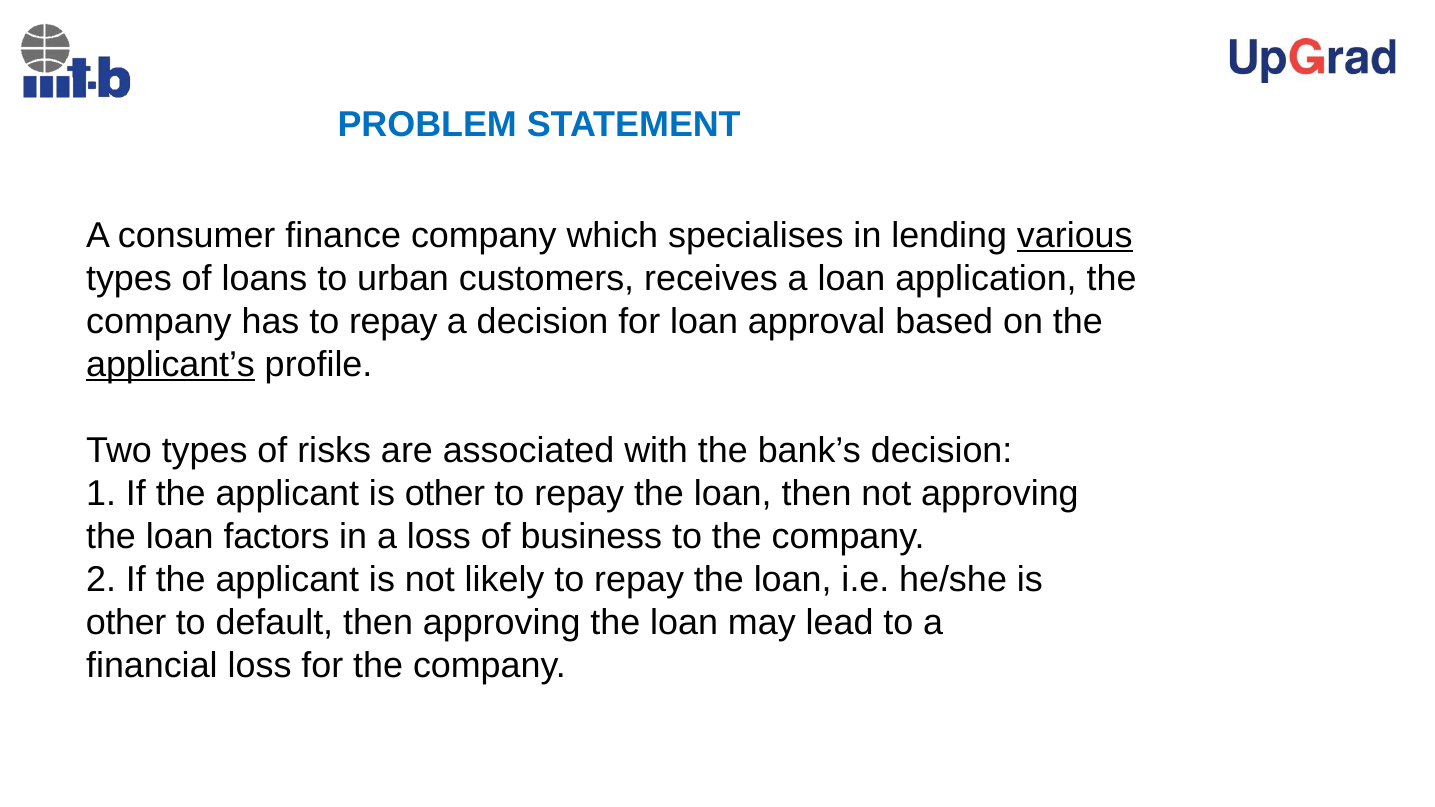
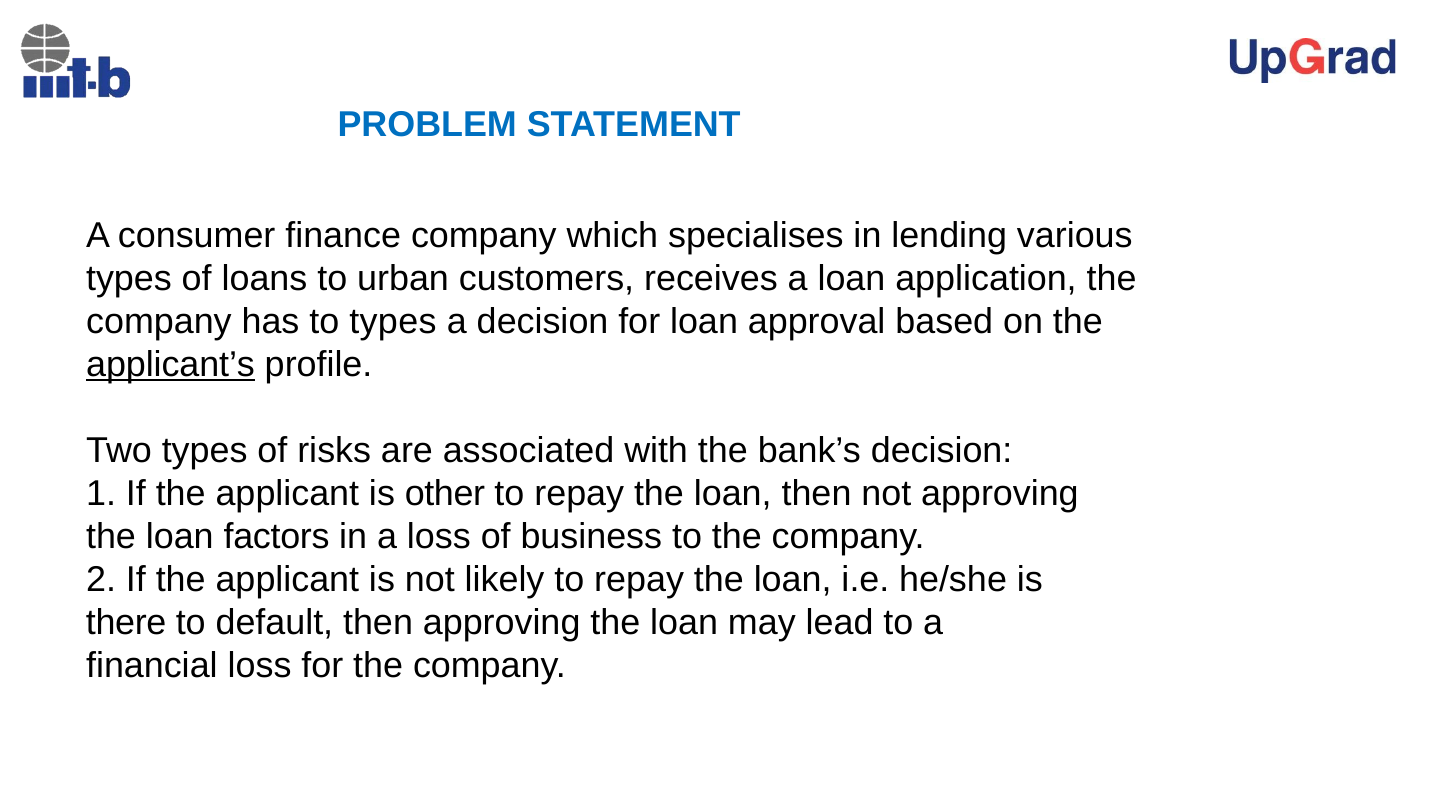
various underline: present -> none (1075, 236)
has to repay: repay -> types (393, 322)
other: other -> there (126, 623)
